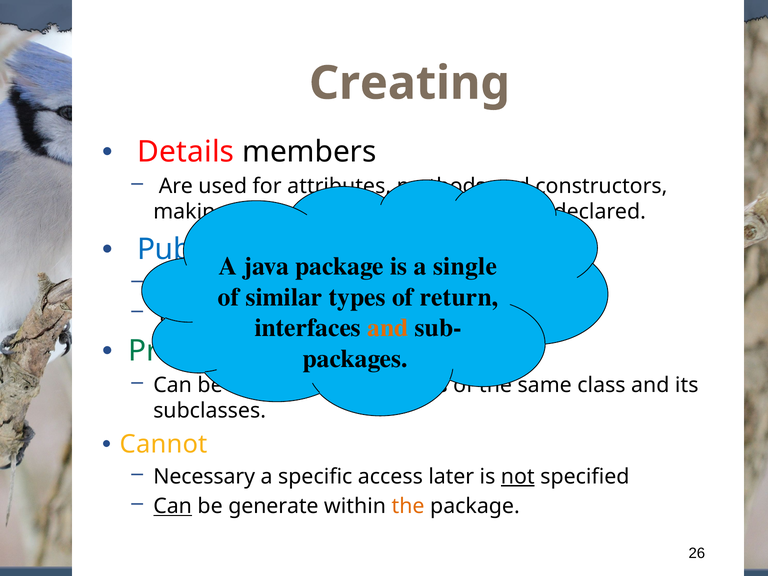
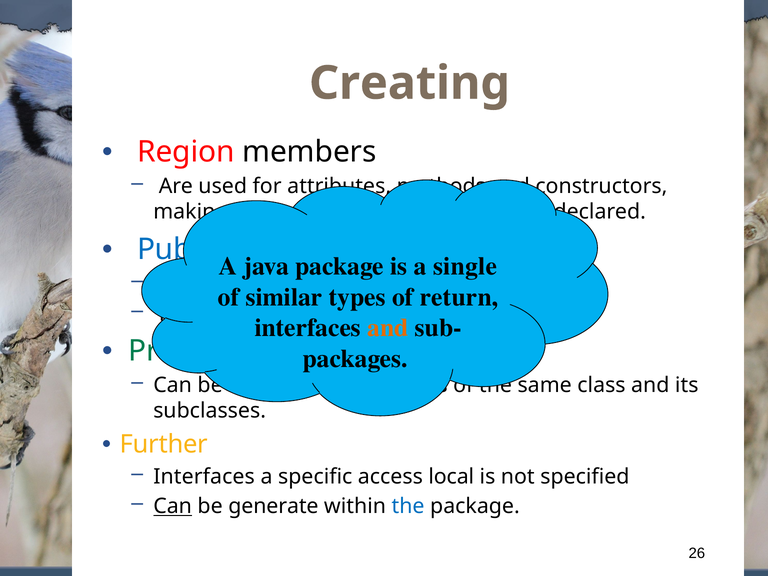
Details: Details -> Region (186, 152)
Cannot: Cannot -> Further (164, 444)
Necessary: Necessary -> Interfaces (204, 476)
later: later -> local (451, 476)
not underline: present -> none (518, 476)
the colour: orange -> blue (408, 506)
